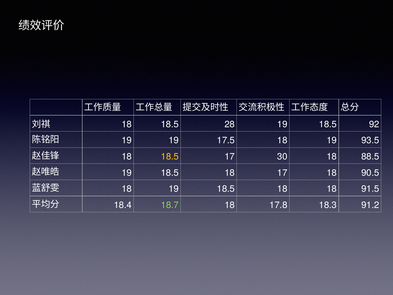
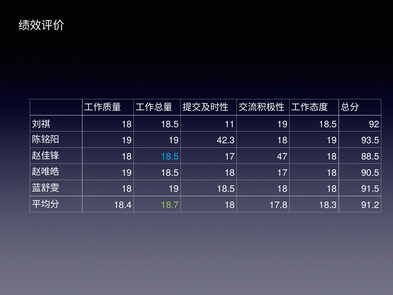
28: 28 -> 11 (230, 124)
17.5: 17.5 -> 42.3 (226, 140)
18.5 colour: yellow -> light blue (170, 156)
30: 30 -> 47 (282, 156)
